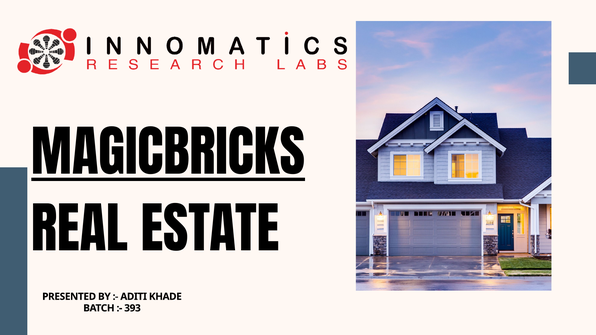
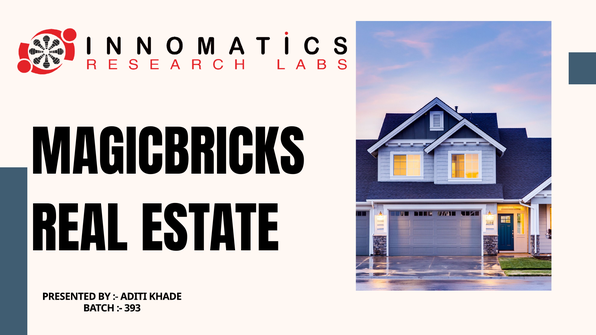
MAGICBRICKS underline: present -> none (168, 156)
